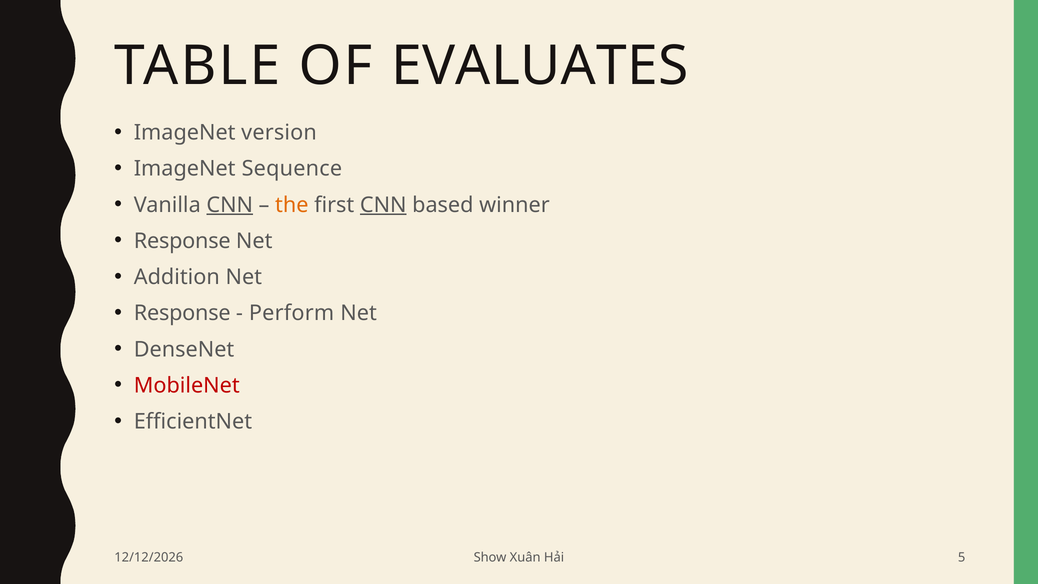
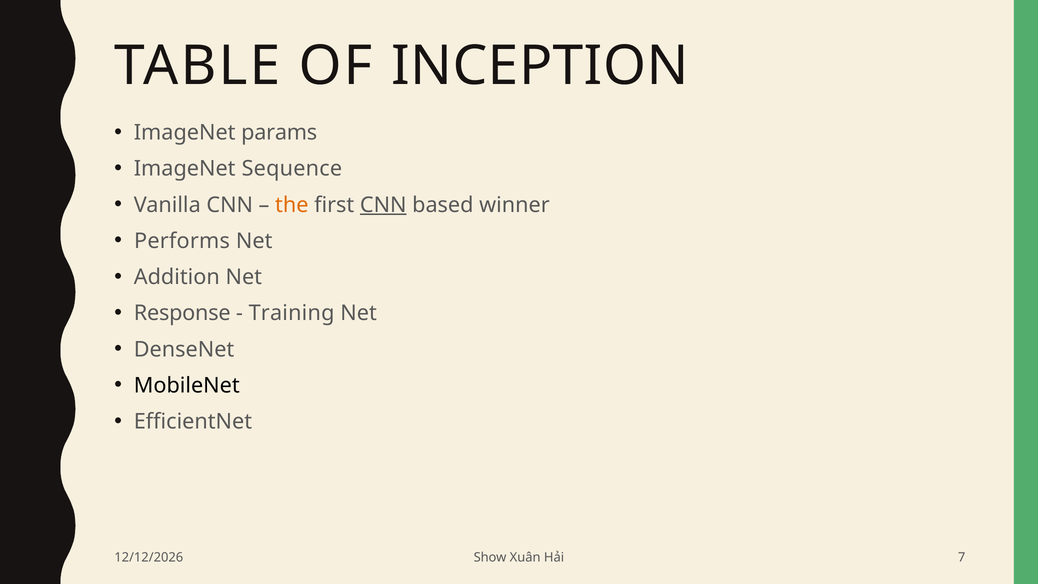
EVALUATES: EVALUATES -> INCEPTION (540, 66)
version: version -> params (279, 133)
CNN underline: present -> none (230, 205)
Response: Response -> Performs (182, 241)
Perform: Perform -> Training (292, 313)
MobileNet colour: red -> black (187, 385)
5: 5 -> 7 (962, 557)
